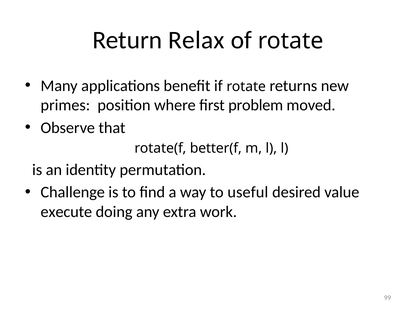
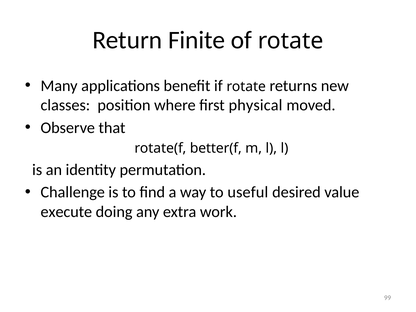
Relax: Relax -> Finite (197, 40)
primes: primes -> classes (65, 105)
problem: problem -> physical (256, 105)
